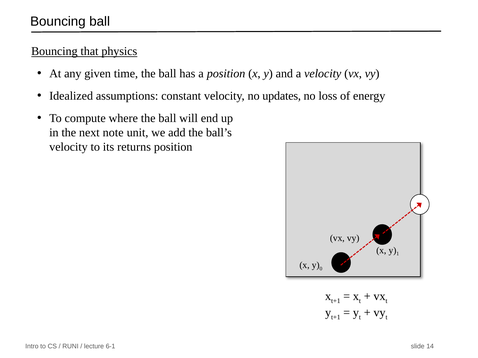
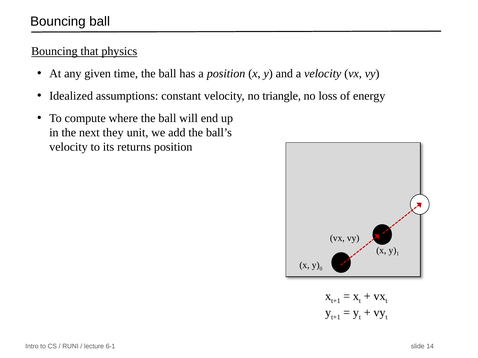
updates: updates -> triangle (282, 96)
note: note -> they (113, 133)
